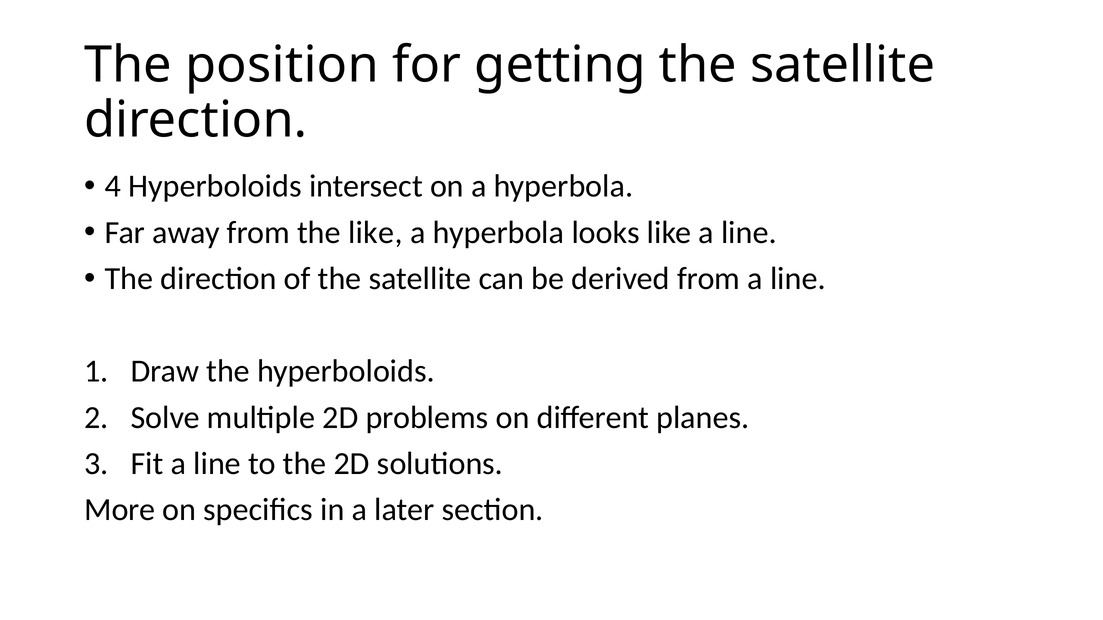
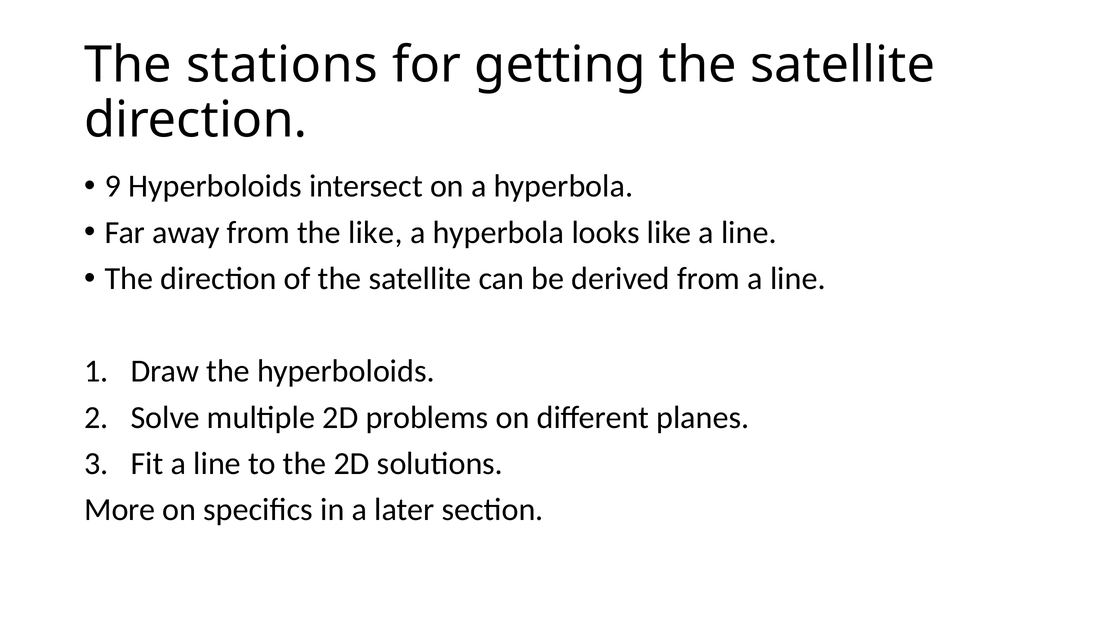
position: position -> stations (282, 65)
4: 4 -> 9 (113, 186)
